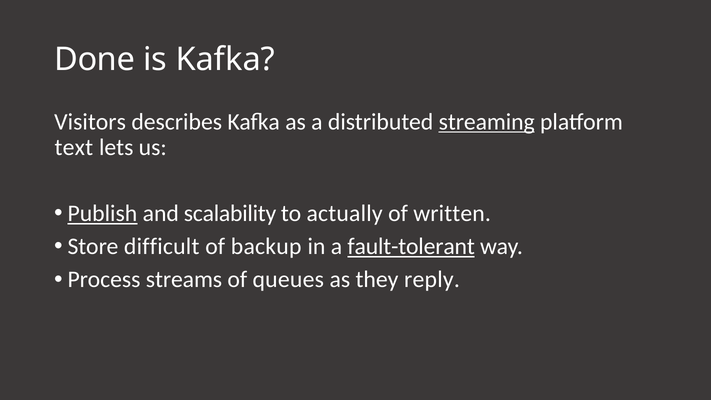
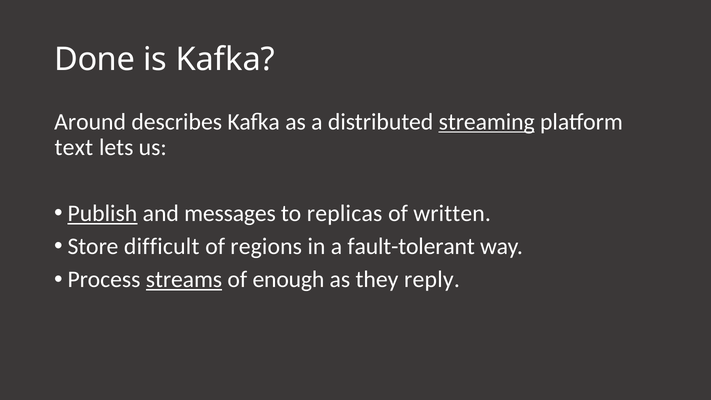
Visitors: Visitors -> Around (90, 122)
scalability: scalability -> messages (230, 213)
actually: actually -> replicas (345, 213)
backup: backup -> regions (266, 246)
fault-tolerant underline: present -> none (411, 246)
streams underline: none -> present (184, 280)
queues: queues -> enough (288, 280)
